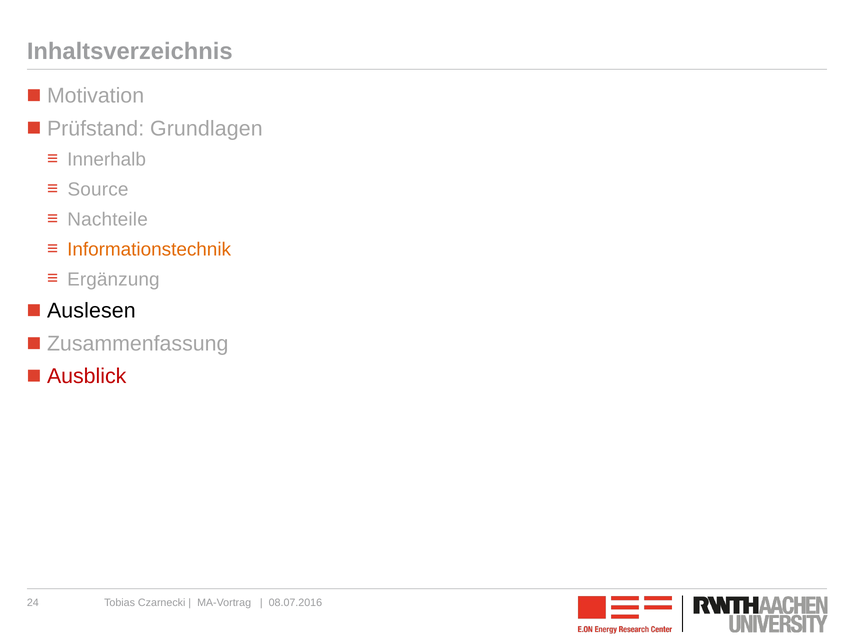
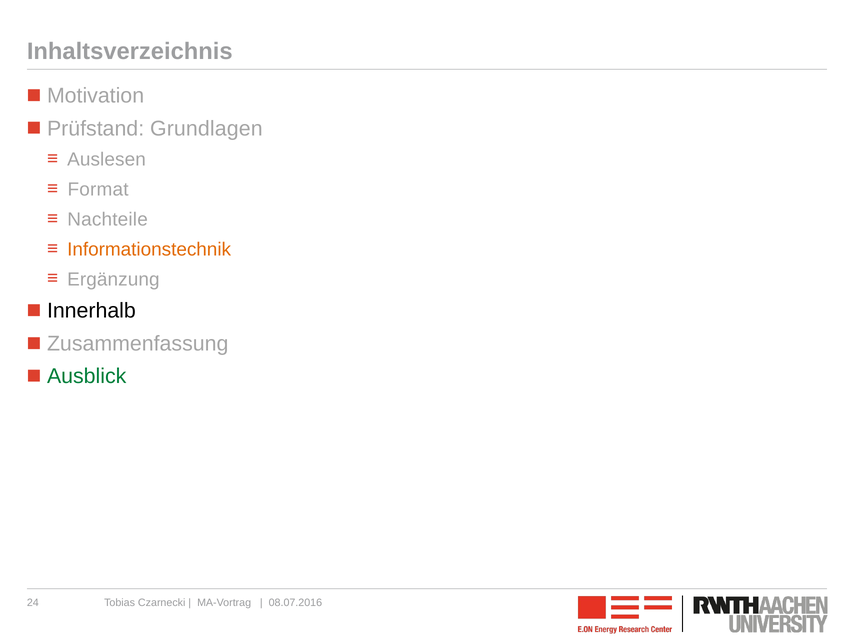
Innerhalb: Innerhalb -> Auslesen (107, 160)
Source: Source -> Format (98, 189)
Auslesen: Auslesen -> Innerhalb (91, 311)
Ausblick colour: red -> green (87, 376)
